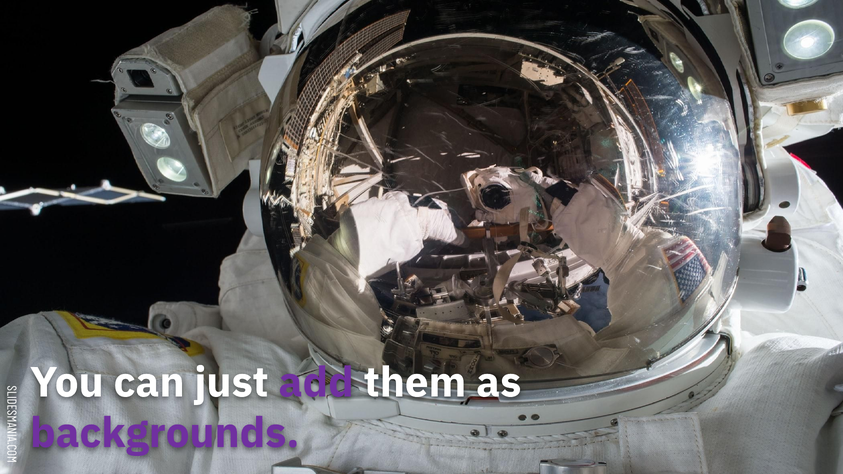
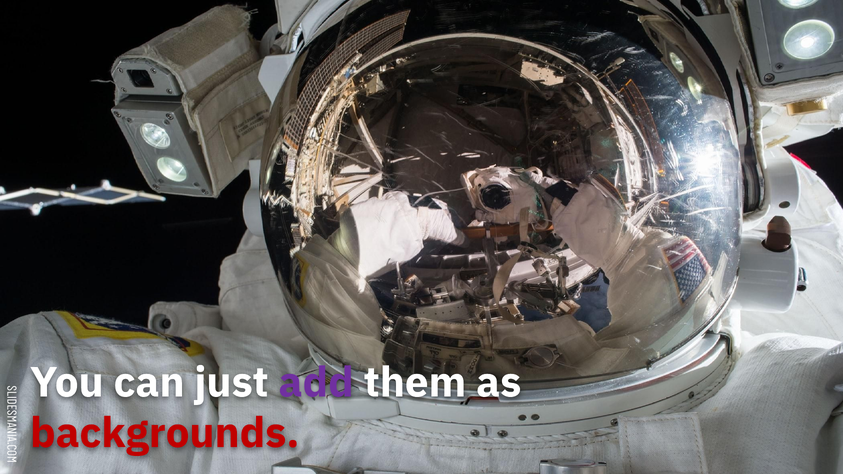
backgrounds colour: purple -> red (165, 433)
